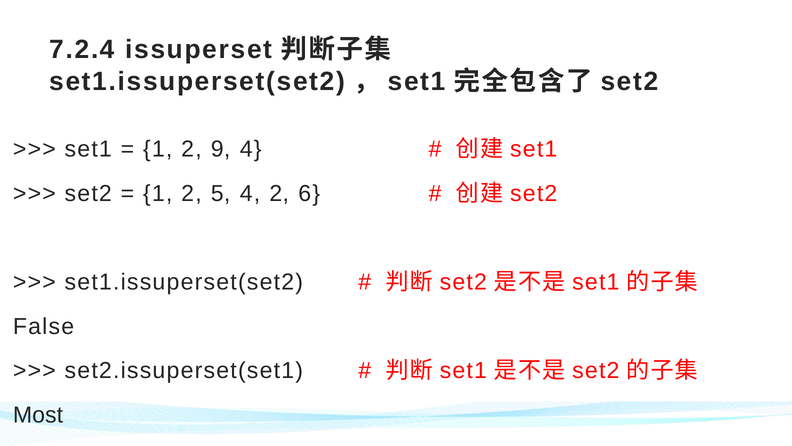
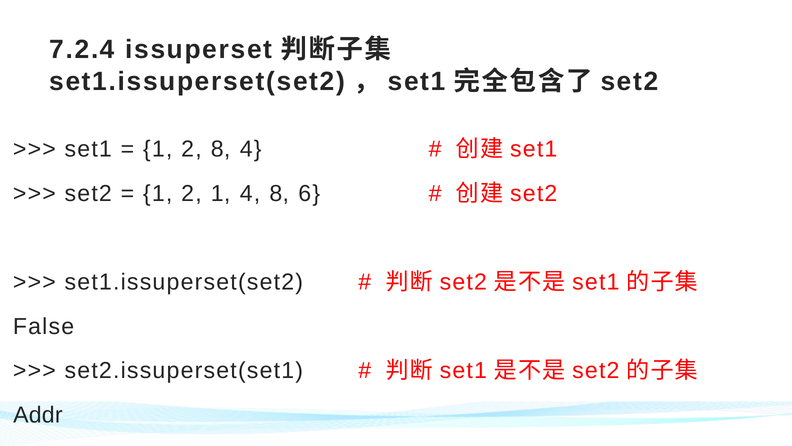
2 9: 9 -> 8 (221, 149)
2 5: 5 -> 1 (221, 193)
4 2: 2 -> 8 (279, 193)
Most: Most -> Addr (38, 415)
